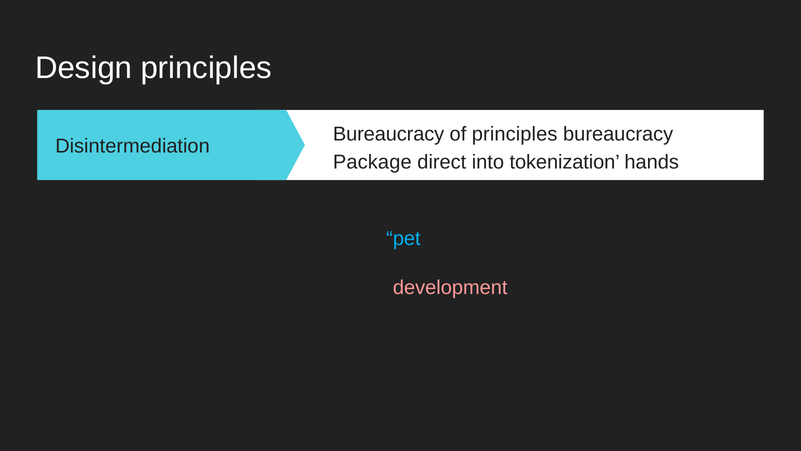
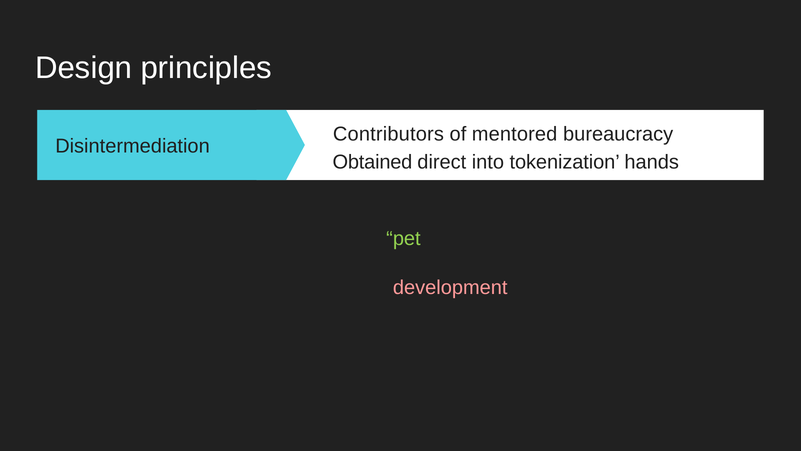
Bureaucracy: Bureaucracy -> Contributors (388, 134)
of principles: principles -> mentored (515, 134)
Package: Package -> Obtained (372, 162)
pet colour: light blue -> light green (403, 238)
